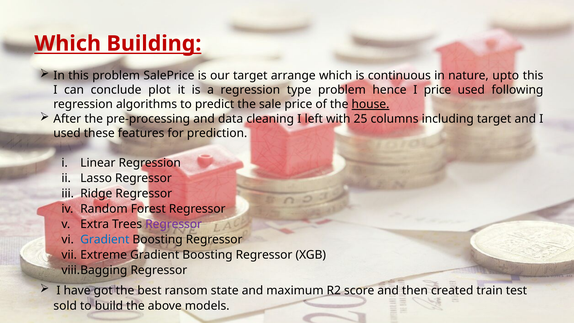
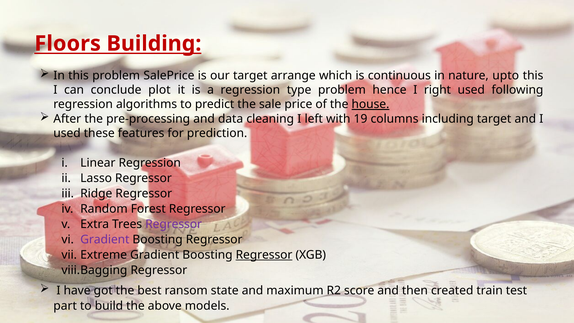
Which: Which -> Floors (68, 44)
I price: price -> right (437, 90)
25: 25 -> 19 (361, 119)
Gradient colour: blue -> purple (105, 240)
Regressor underline: none -> present (264, 255)
sold: sold -> part (65, 306)
